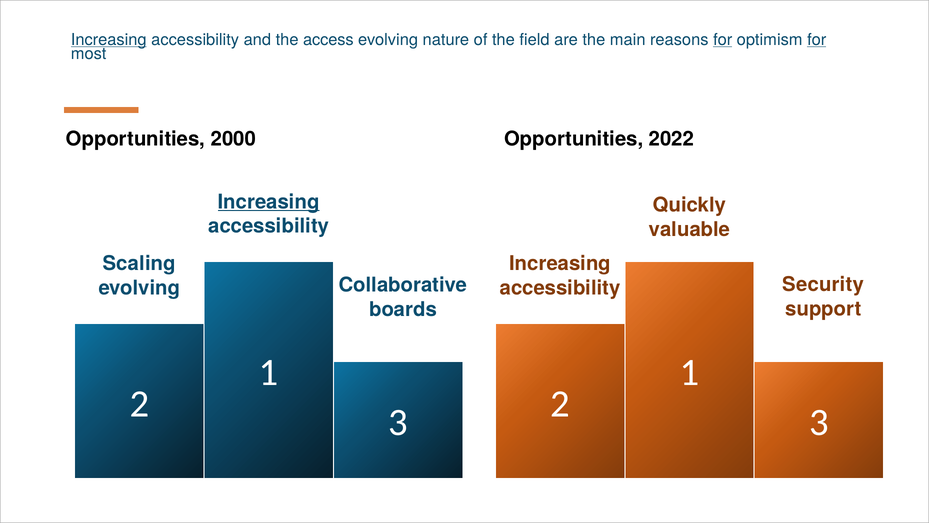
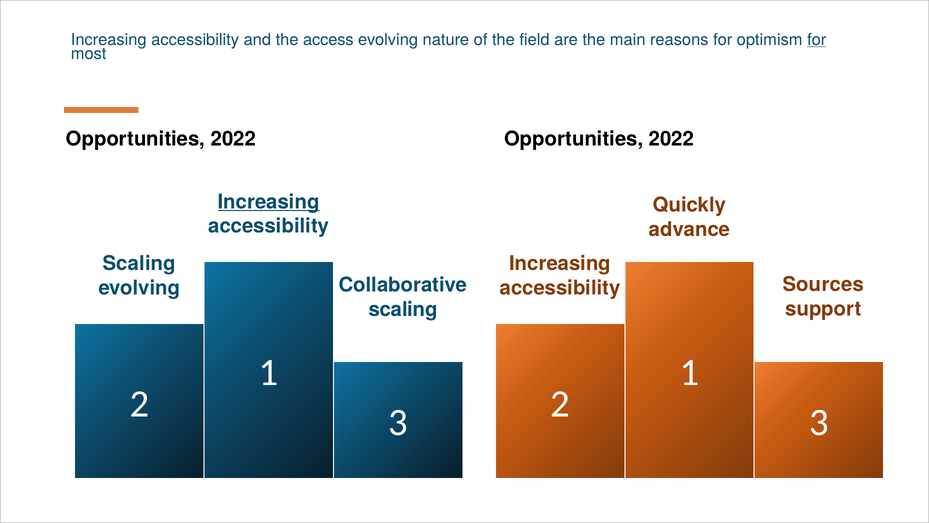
Increasing underline: present -> none (109, 40)
for underline: present -> none (723, 40)
2000: 2000 -> 2022 (233, 139)
valuable: valuable -> advance (690, 229)
Security: Security -> Sources (823, 284)
boards: boards -> scaling (403, 309)
